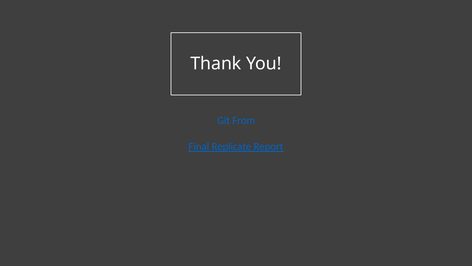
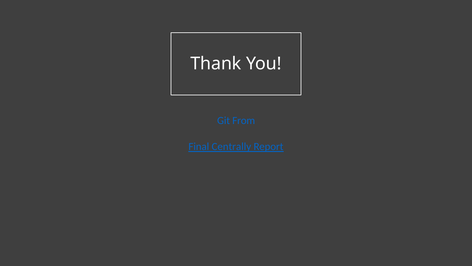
Replicate: Replicate -> Centrally (231, 146)
